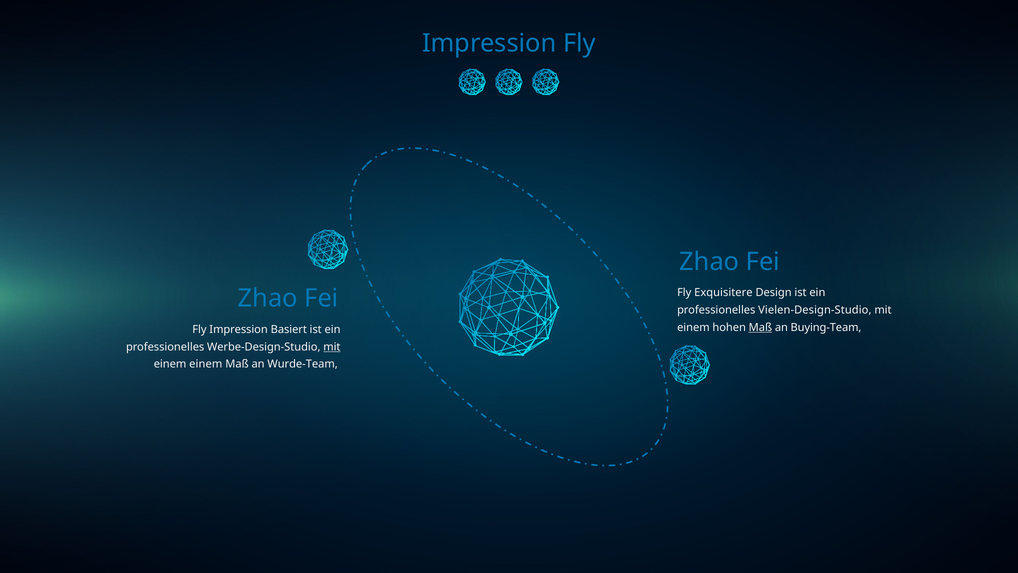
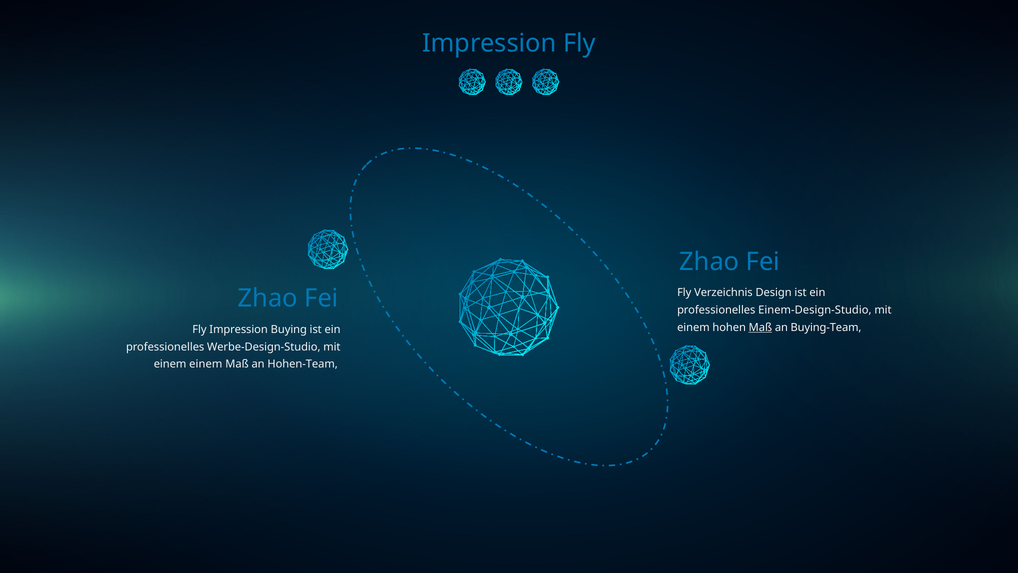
Exquisitere: Exquisitere -> Verzeichnis (723, 293)
Vielen-Design-Studio: Vielen-Design-Studio -> Einem-Design-Studio (815, 310)
Basiert: Basiert -> Buying (289, 329)
mit underline: present -> none (332, 347)
Wurde-Team: Wurde-Team -> Hohen-Team (303, 364)
